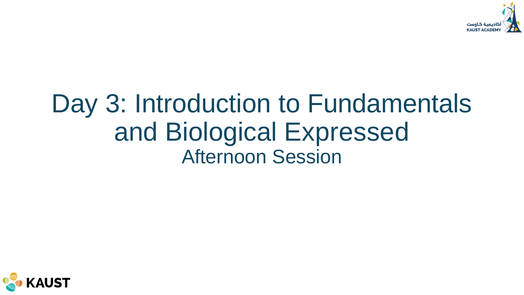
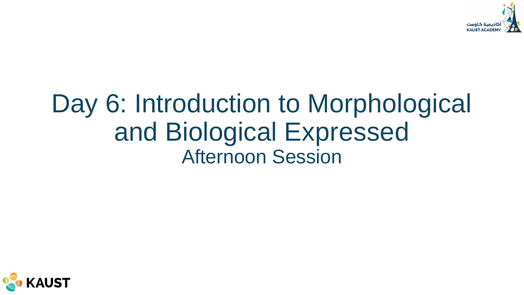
3: 3 -> 6 (116, 104)
Fundamentals: Fundamentals -> Morphological (390, 104)
